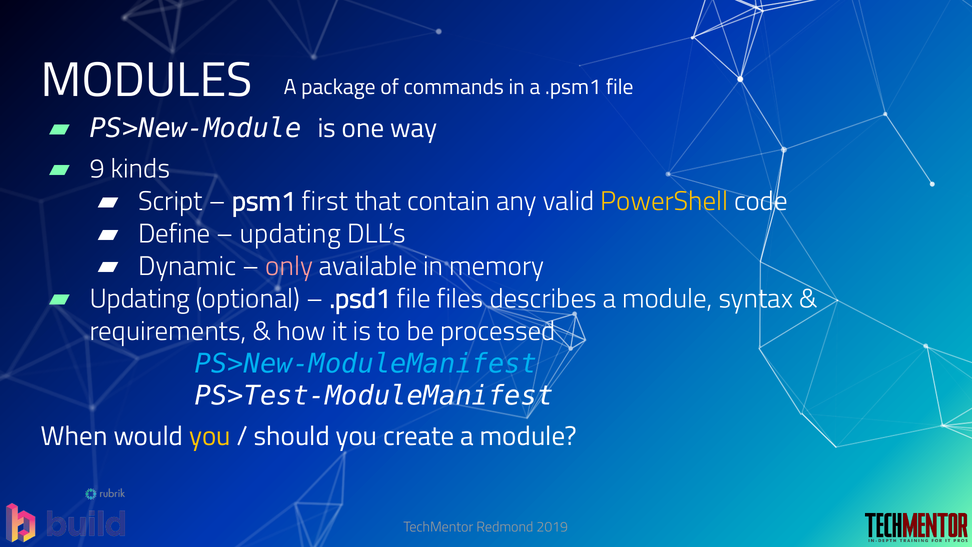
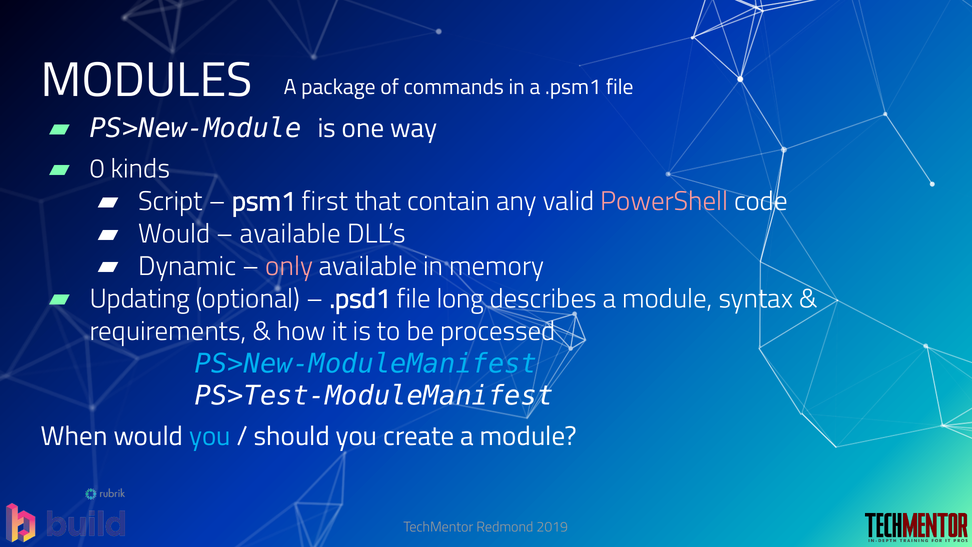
9: 9 -> 0 (97, 169)
PowerShell colour: yellow -> pink (664, 201)
Define: Define -> Would (174, 234)
updating: updating -> available (290, 234)
files: files -> long (460, 299)
you colour: yellow -> light blue (210, 436)
